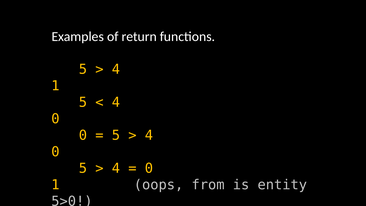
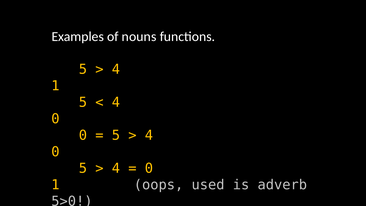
return: return -> nouns (139, 36)
from: from -> used (208, 185)
entity: entity -> adverb (282, 185)
